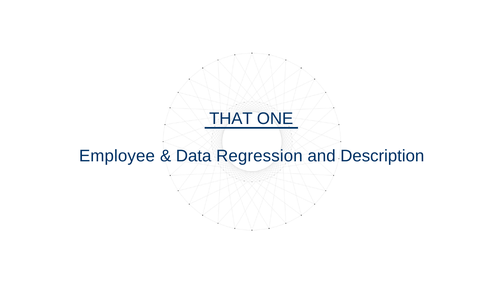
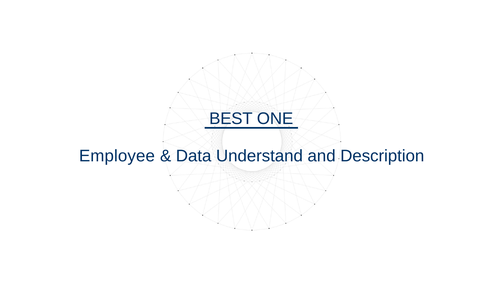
THAT: THAT -> BEST (231, 119)
Regression: Regression -> Understand (259, 156)
